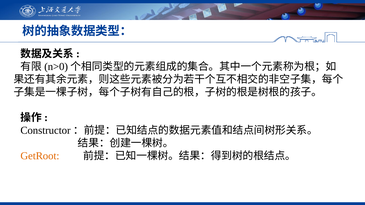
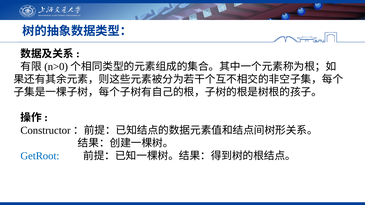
GetRoot colour: orange -> blue (40, 156)
